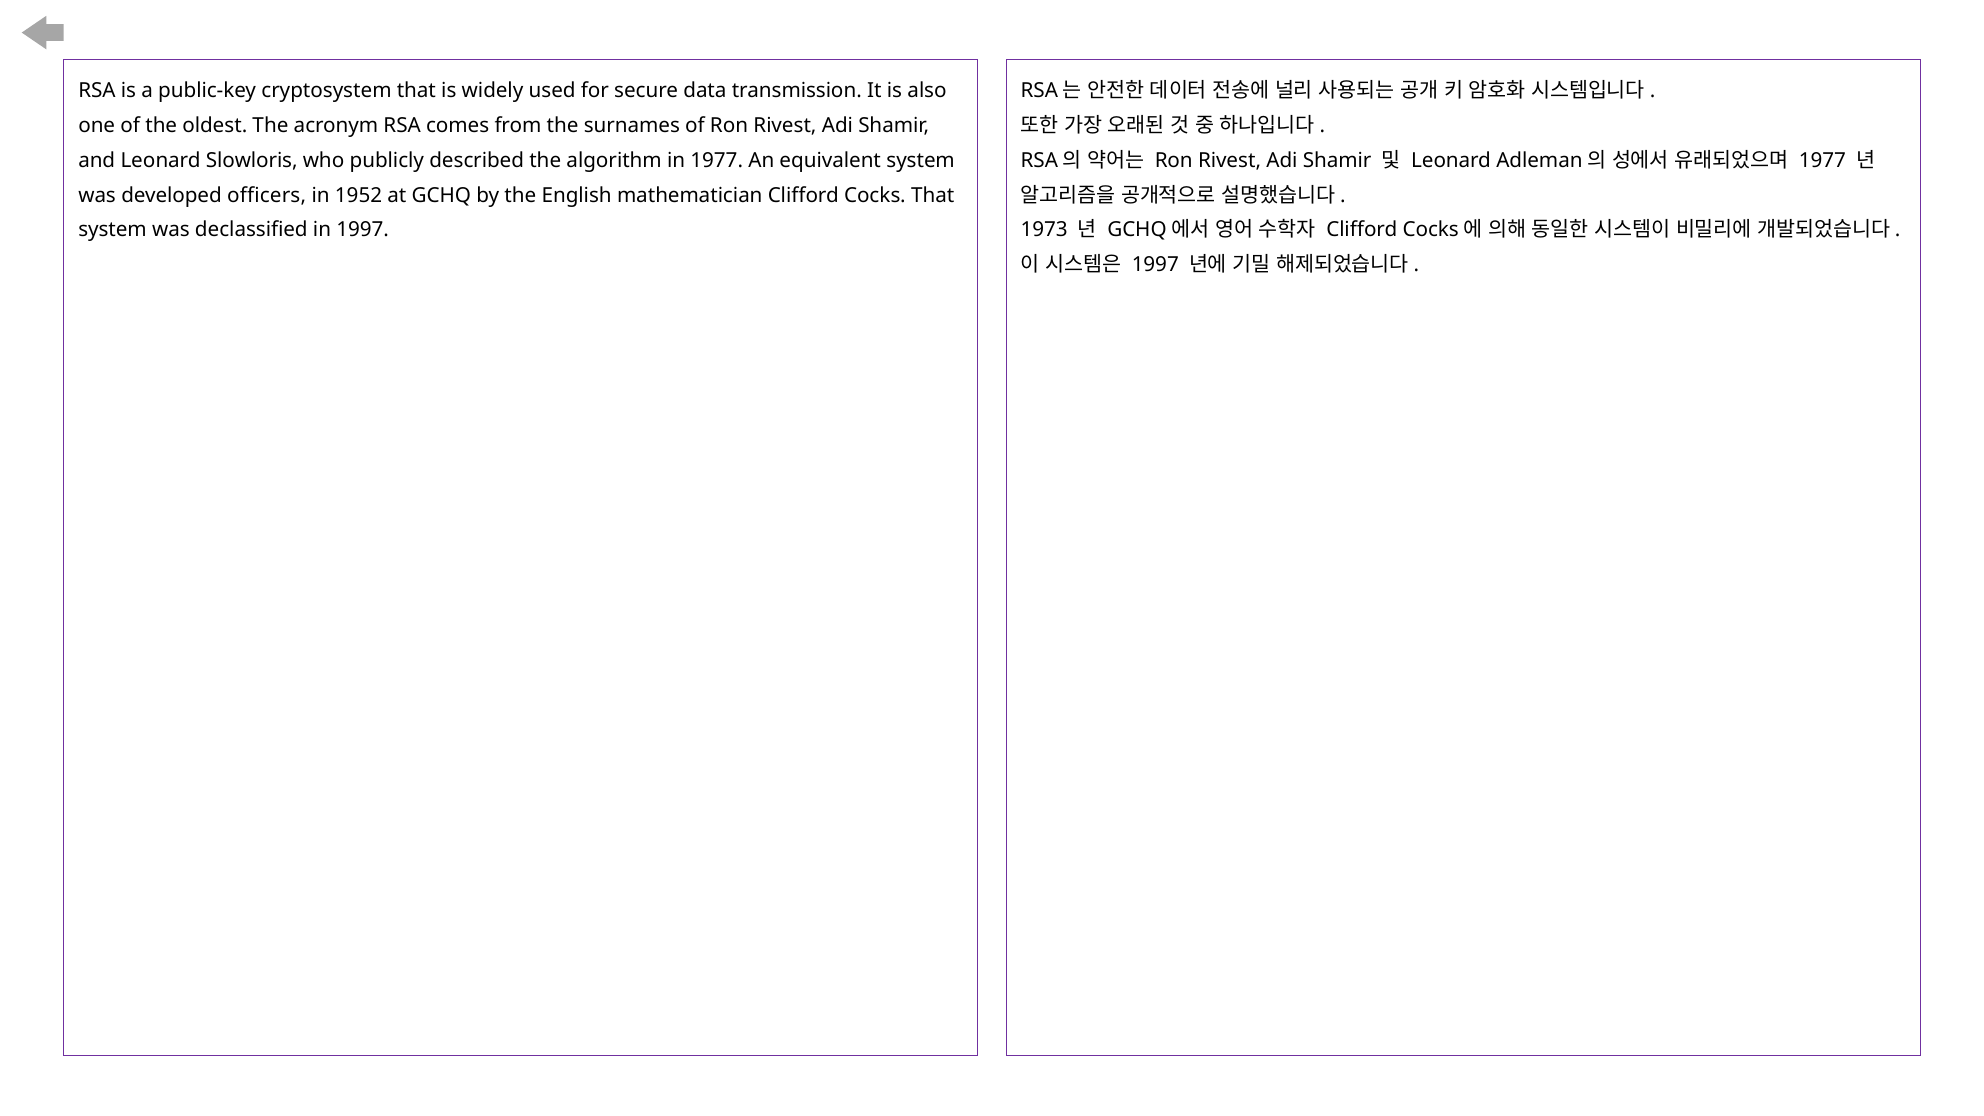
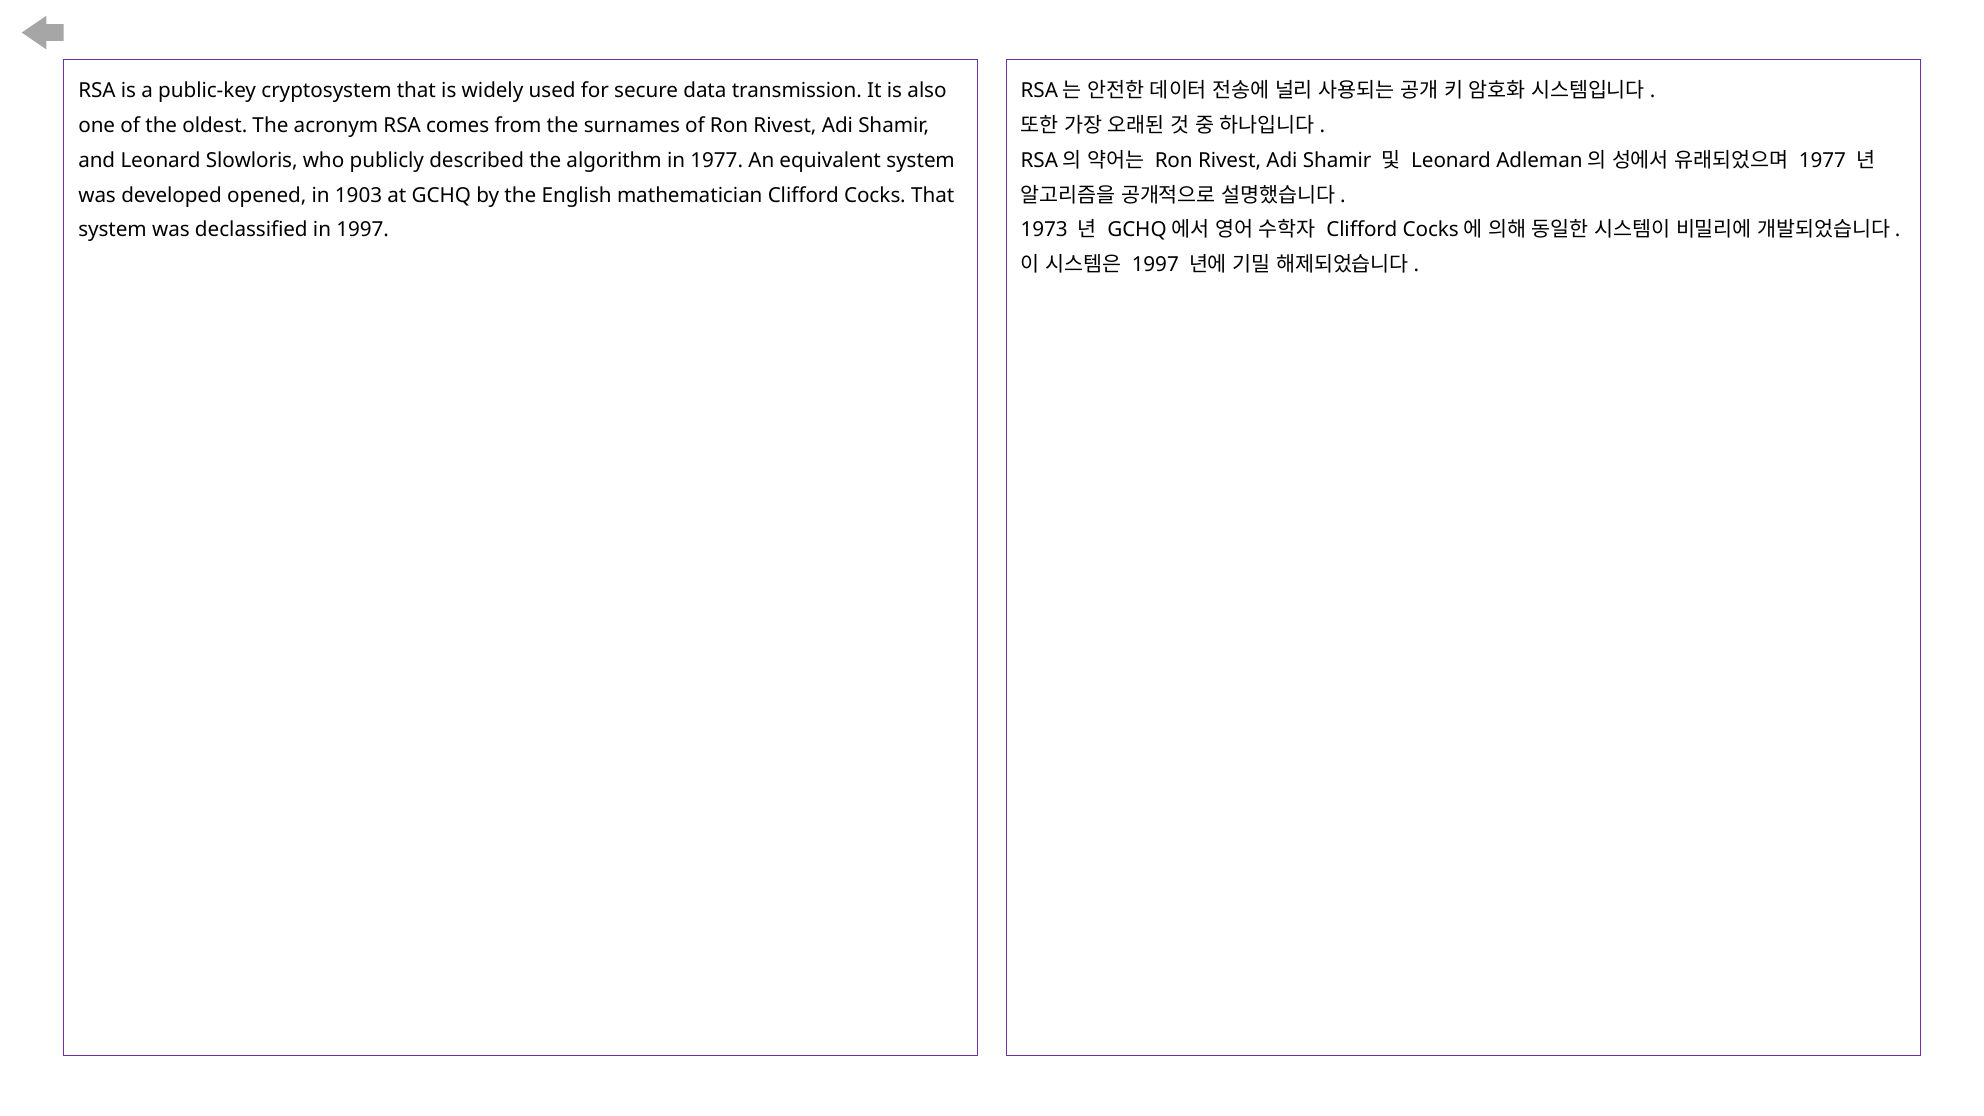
officers: officers -> opened (267, 195)
1952: 1952 -> 1903 (359, 195)
